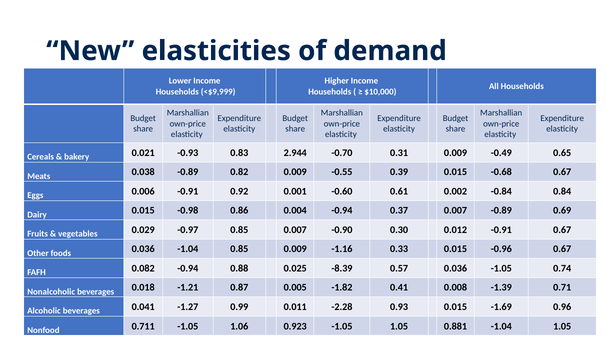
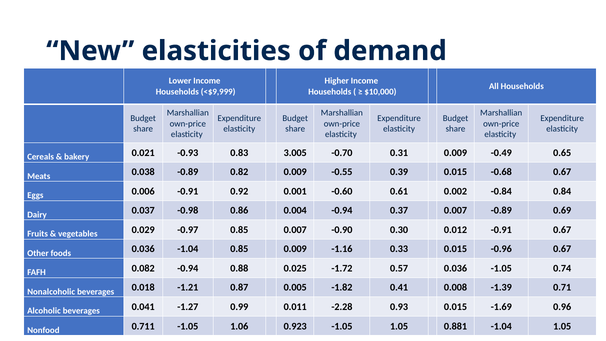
2.944: 2.944 -> 3.005 (295, 153)
Dairy 0.015: 0.015 -> 0.037 (143, 211)
-8.39: -8.39 -> -1.72 (342, 268)
